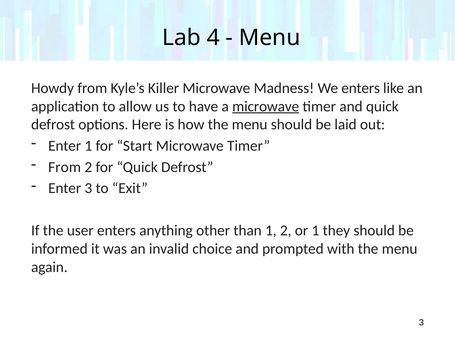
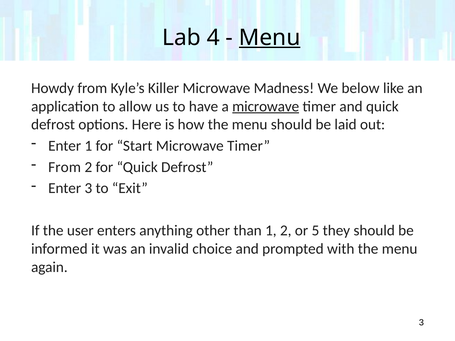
Menu underline: none -> present (270, 38)
We enters: enters -> below (361, 88)
or 1: 1 -> 5 (315, 231)
